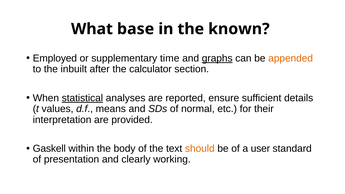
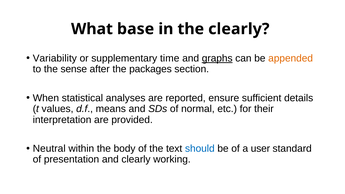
the known: known -> clearly (239, 29)
Employed: Employed -> Variability (55, 58)
inbuilt: inbuilt -> sense (74, 69)
calculator: calculator -> packages (150, 69)
statistical underline: present -> none (82, 98)
Gaskell: Gaskell -> Neutral (49, 149)
should colour: orange -> blue (200, 149)
